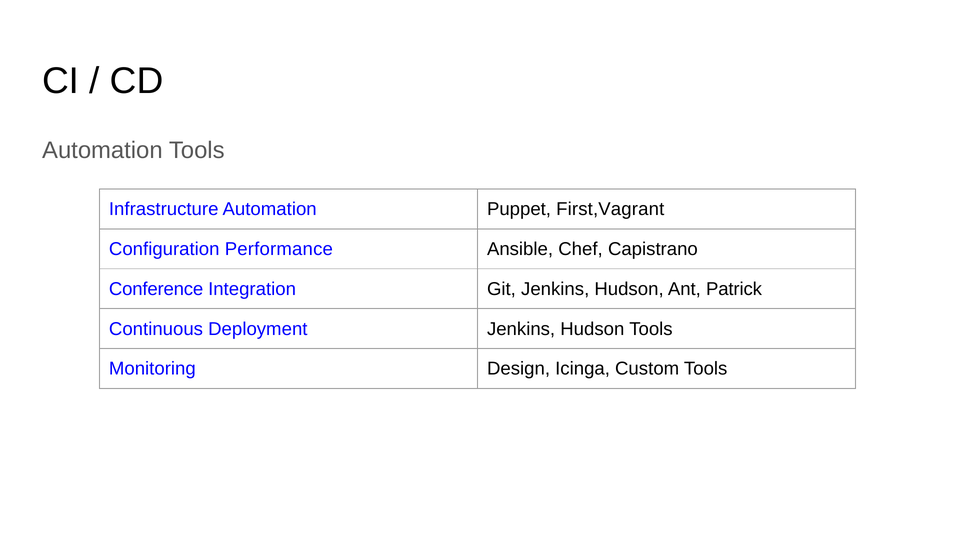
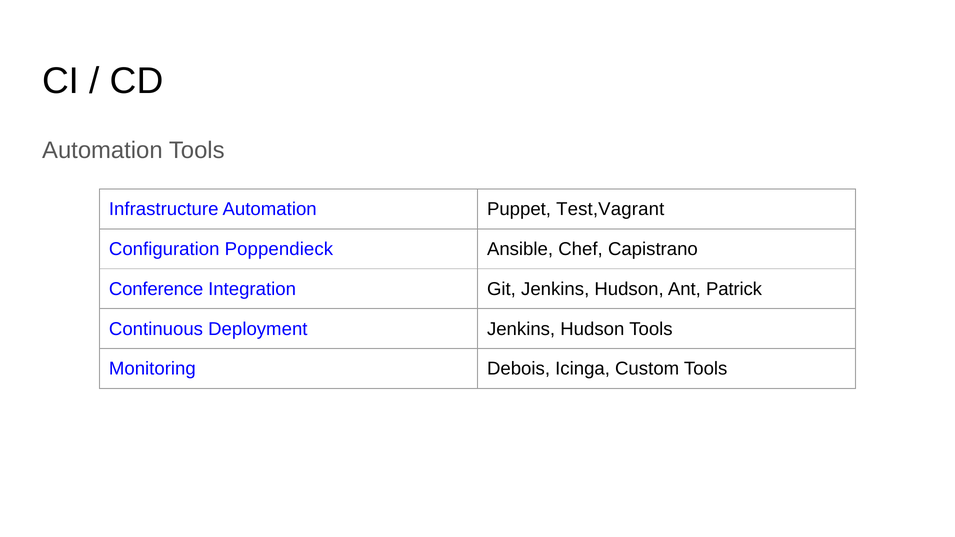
First,Vagrant: First,Vagrant -> Test,Vagrant (610, 209)
Performance: Performance -> Poppendieck (279, 249)
Design: Design -> Debois (519, 369)
